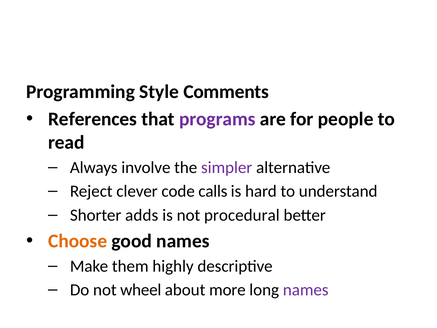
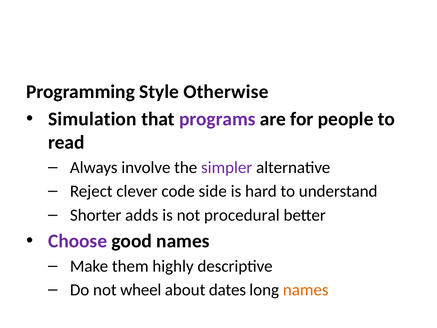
Comments: Comments -> Otherwise (226, 92)
References: References -> Simulation (92, 119)
calls: calls -> side (213, 191)
Choose colour: orange -> purple (78, 241)
more: more -> dates (227, 290)
names colour: purple -> orange (306, 290)
